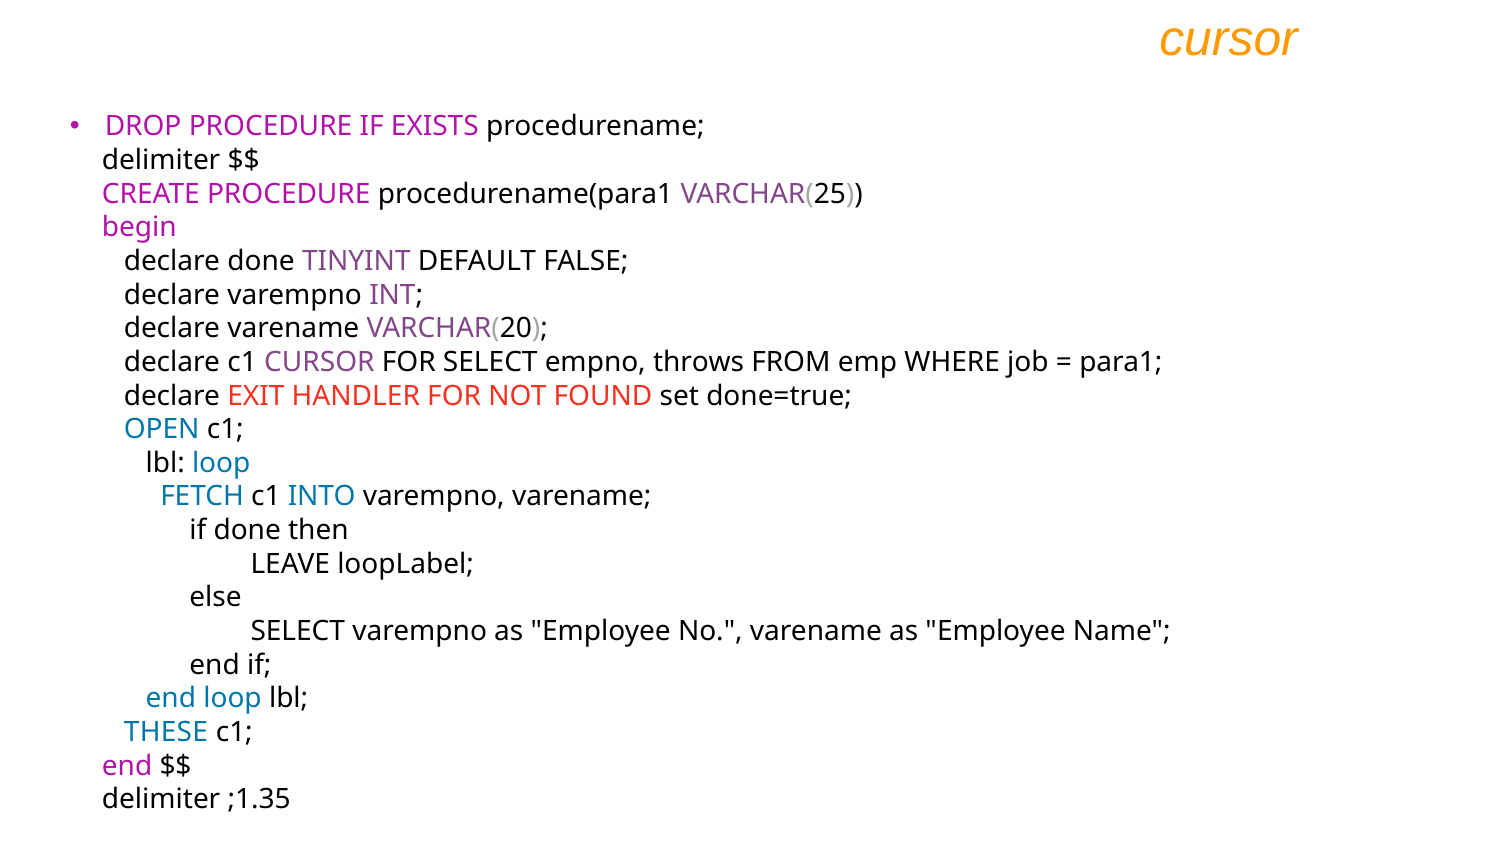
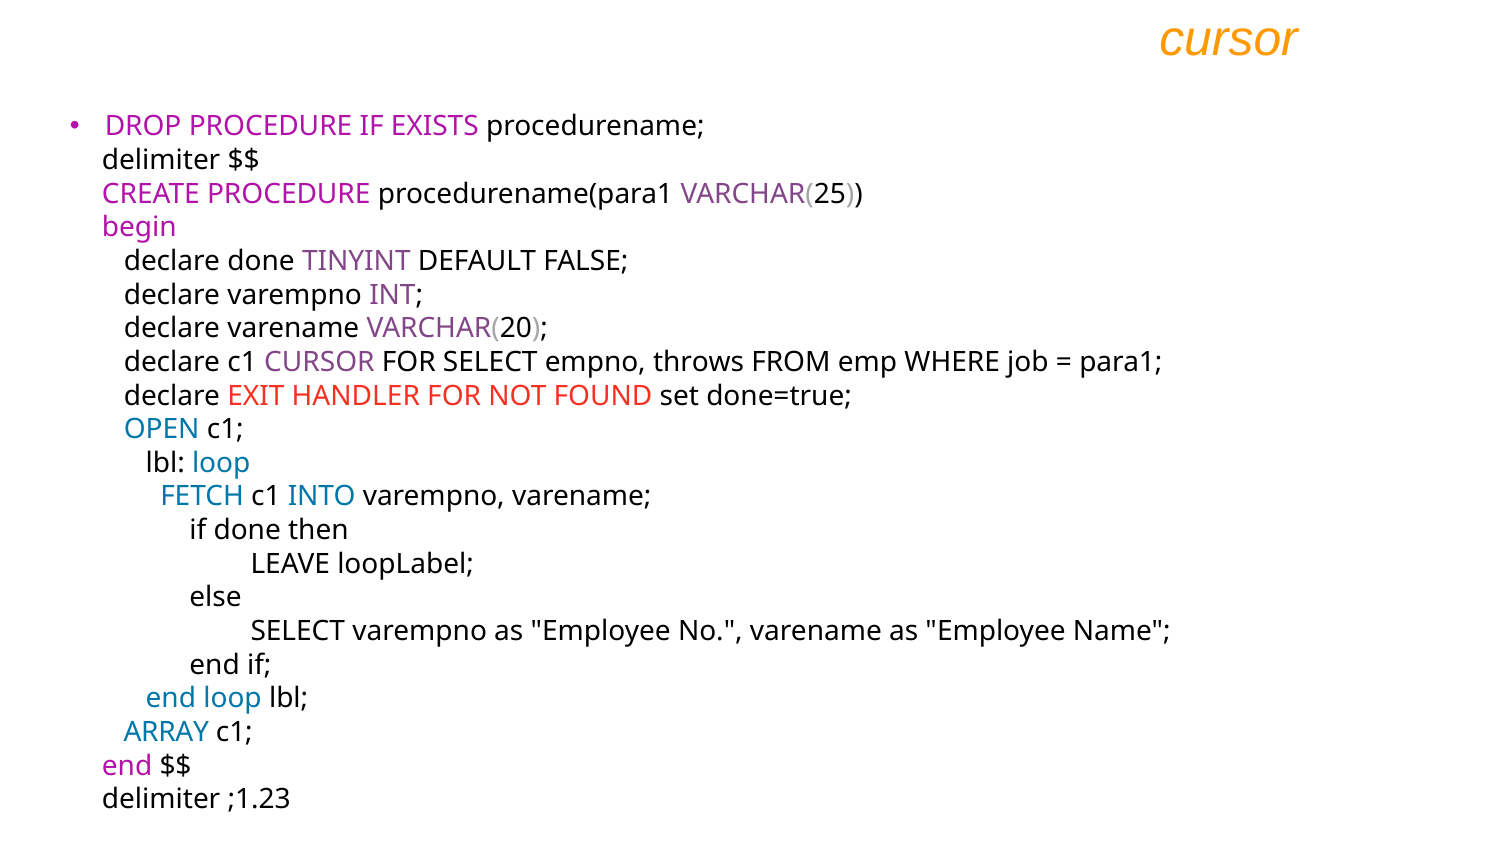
THESE: THESE -> ARRAY (166, 733)
;1.35: ;1.35 -> ;1.23 (259, 800)
